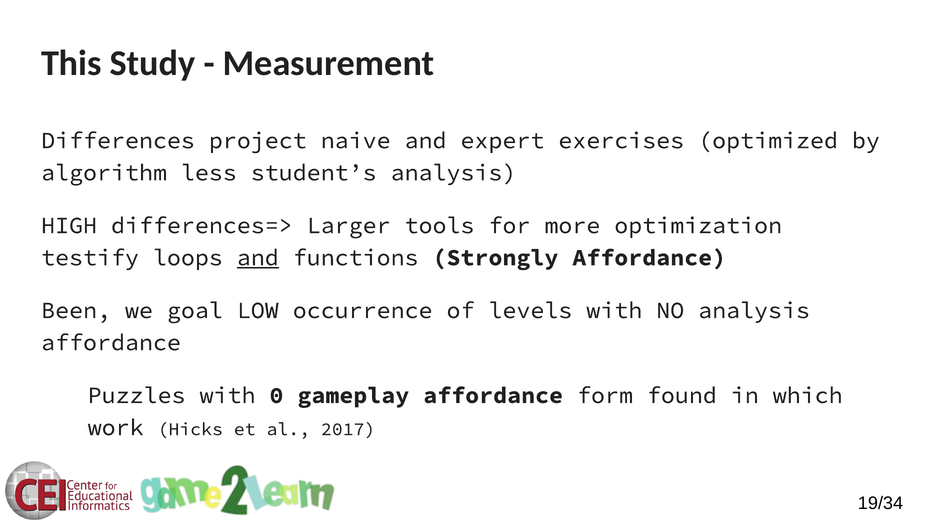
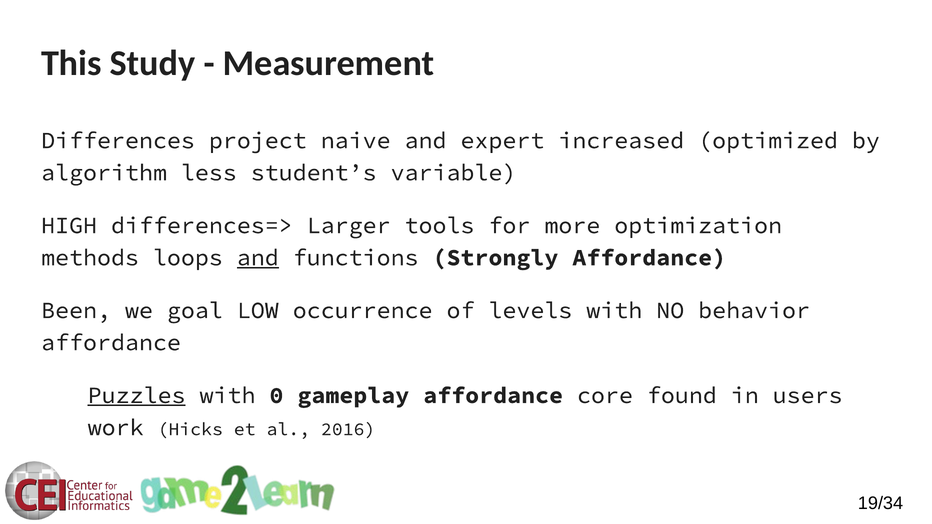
exercises: exercises -> increased (621, 141)
student’s analysis: analysis -> variable (454, 173)
testify: testify -> methods (90, 258)
NO analysis: analysis -> behavior (754, 311)
Puzzles underline: none -> present (137, 396)
form: form -> core (605, 396)
which: which -> users (808, 396)
2017: 2017 -> 2016 (348, 429)
